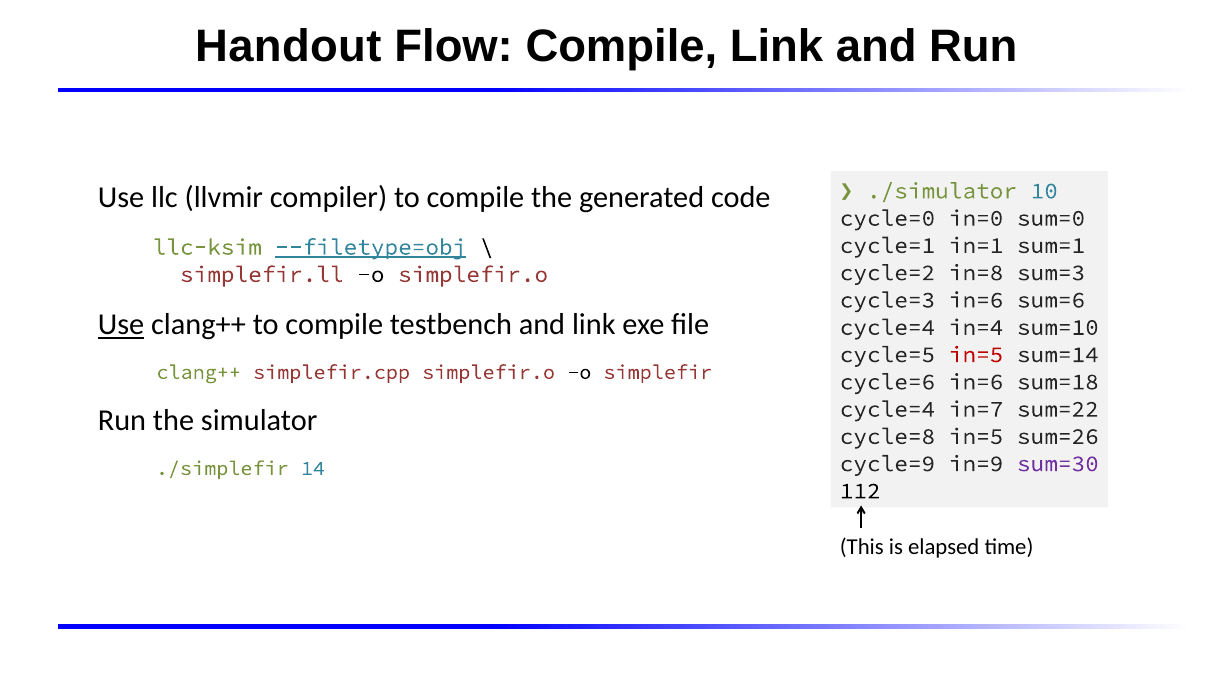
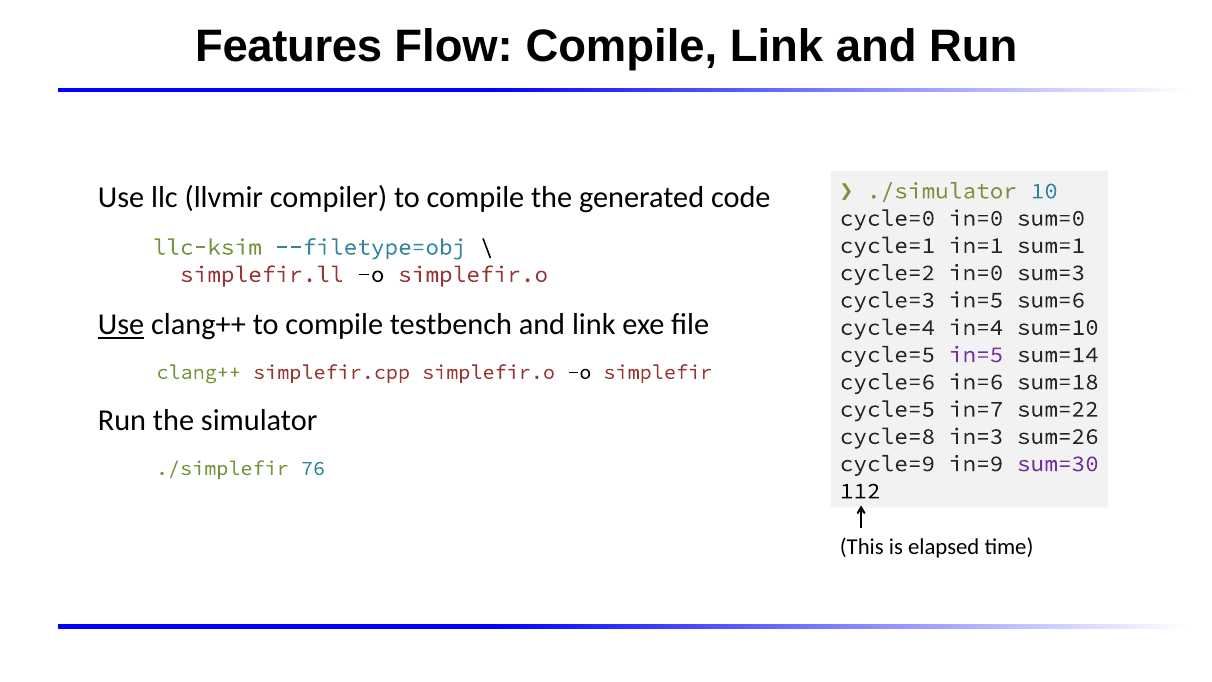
Handout: Handout -> Features (289, 47)
--filetype=obj underline: present -> none (371, 247)
cycle=2 in=8: in=8 -> in=0 (976, 273)
cycle=3 in=6: in=6 -> in=5 (976, 300)
in=5 colour: red -> purple (976, 354)
cycle=4: cycle=4 -> cycle=5 (887, 409)
cycle=8 in=5: in=5 -> in=3 (976, 436)
14: 14 -> 76 (313, 468)
